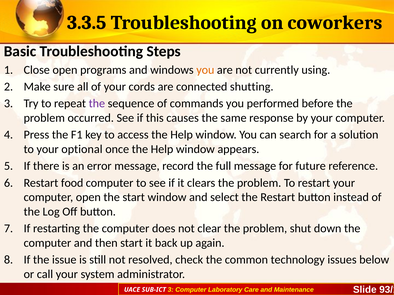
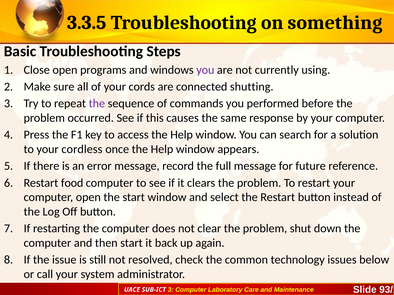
coworkers: coworkers -> something (335, 23)
you colour: orange -> purple (205, 70)
optional: optional -> cordless (82, 149)
